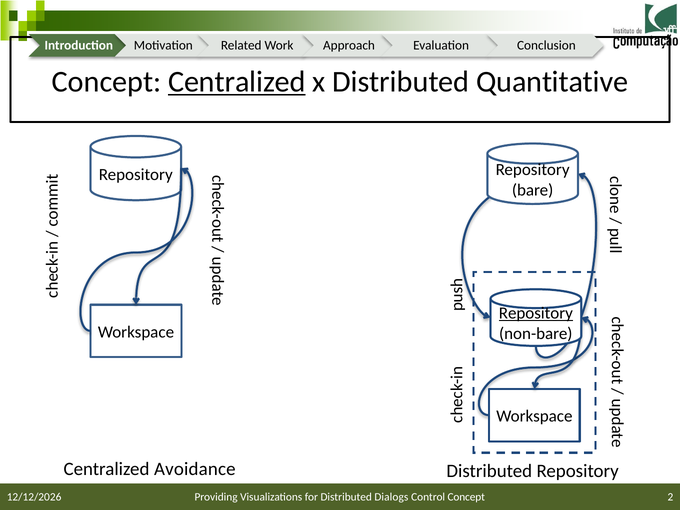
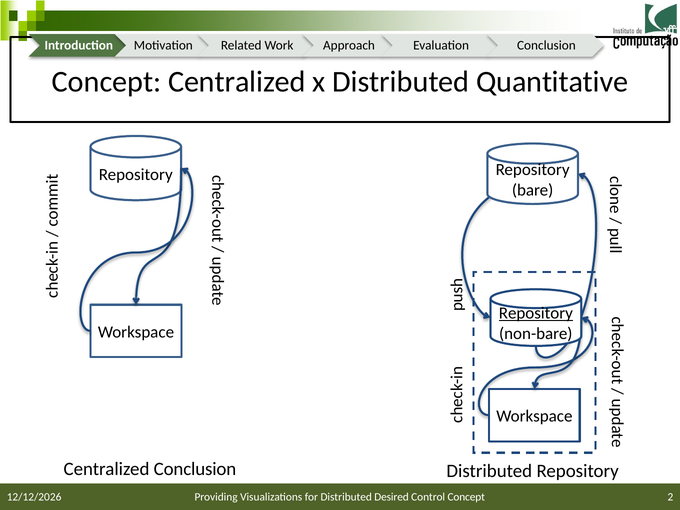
Centralized underline: present -> none (237, 82)
Centralized Avoidance: Avoidance -> Conclusion (195, 469)
Dialogs: Dialogs -> Desired (392, 497)
